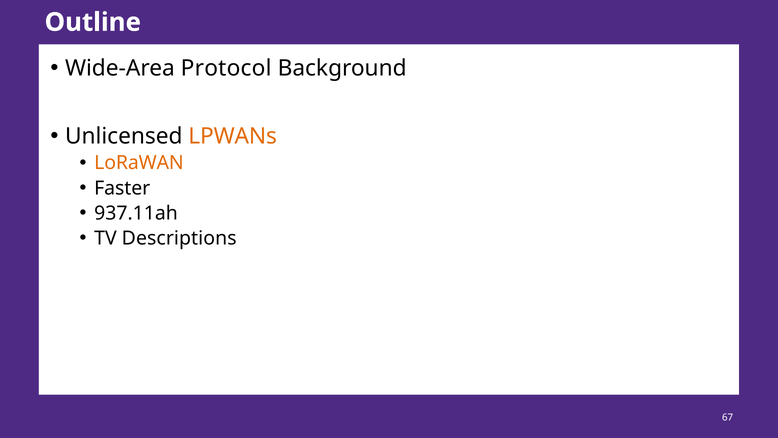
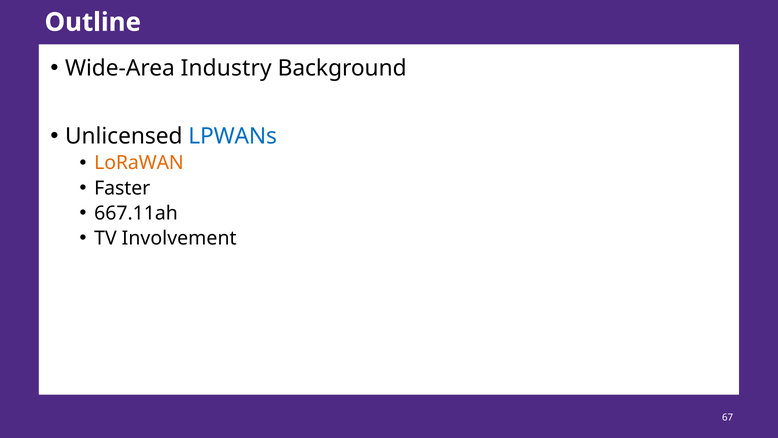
Protocol: Protocol -> Industry (226, 68)
LPWANs colour: orange -> blue (233, 136)
937.11ah: 937.11ah -> 667.11ah (136, 213)
Descriptions: Descriptions -> Involvement (179, 238)
